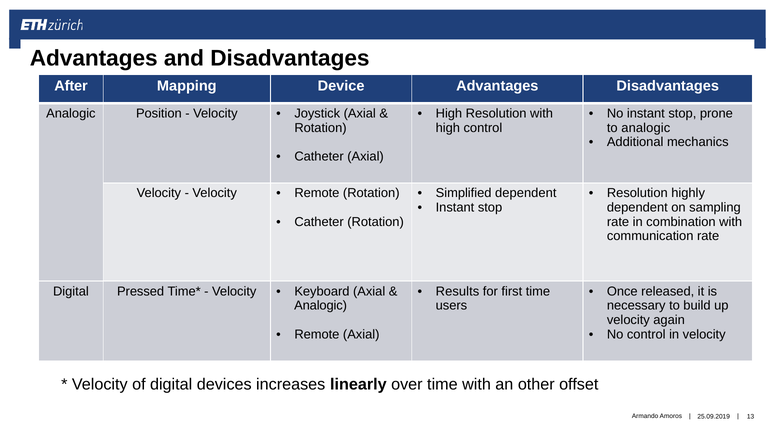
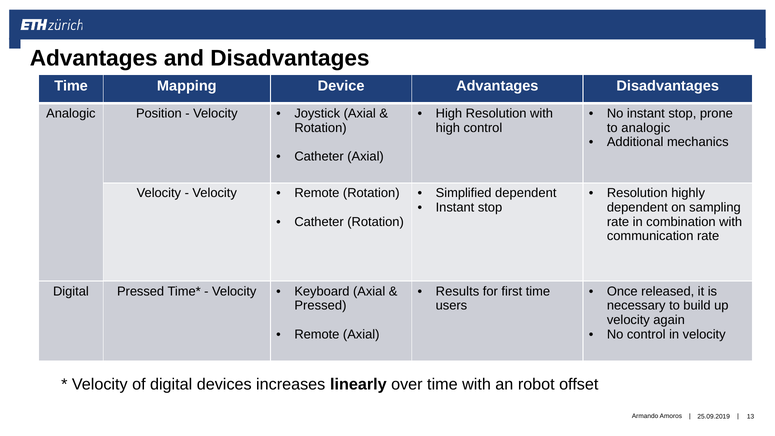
After: After -> Time (71, 86)
Analogic: Analogic -> Pressed (320, 306)
other: other -> robot (536, 384)
